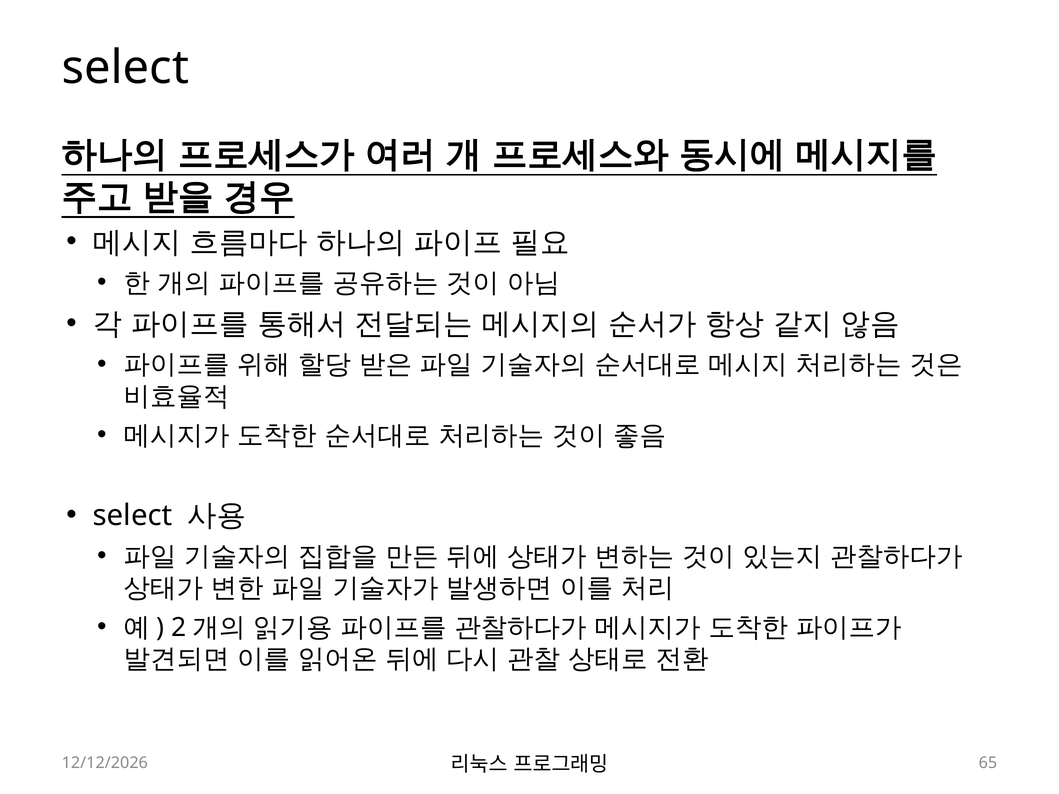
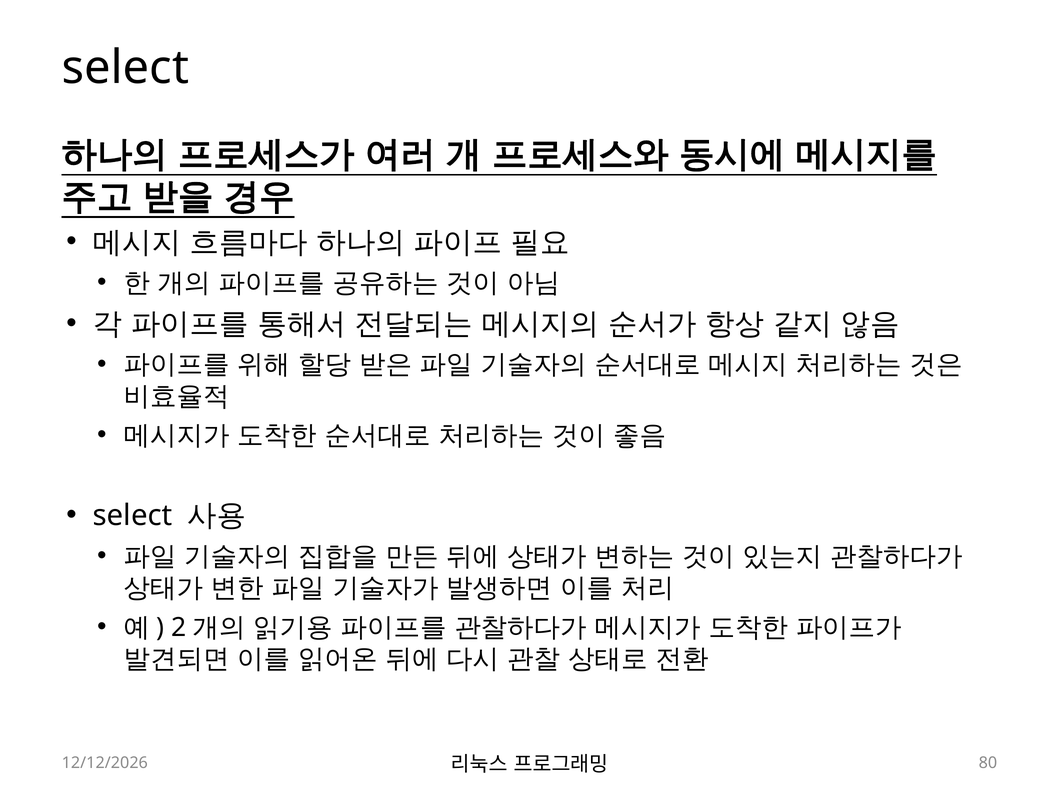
65: 65 -> 80 (988, 763)
